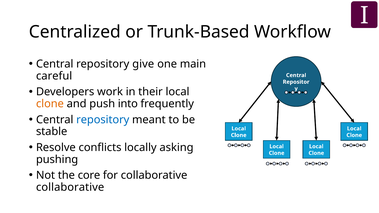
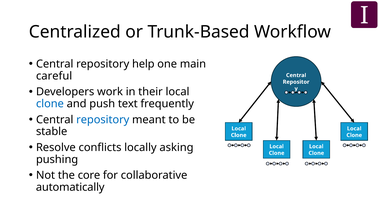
give: give -> help (143, 64)
clone colour: orange -> blue (50, 104)
into: into -> text (128, 104)
collaborative: collaborative -> automatically (70, 187)
